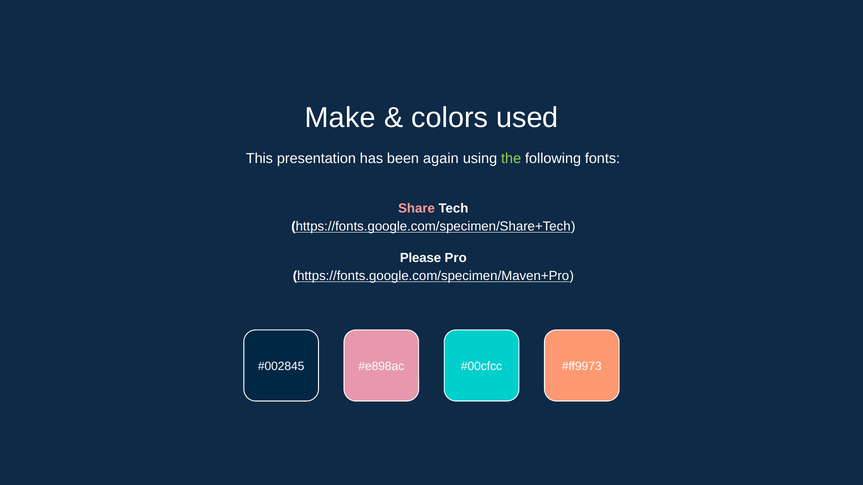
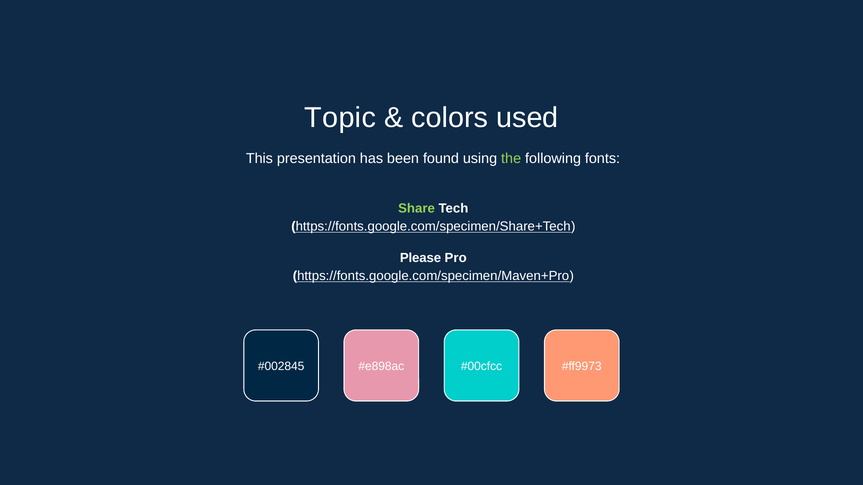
Make: Make -> Topic (340, 118)
again: again -> found (441, 158)
Share colour: pink -> light green (417, 209)
